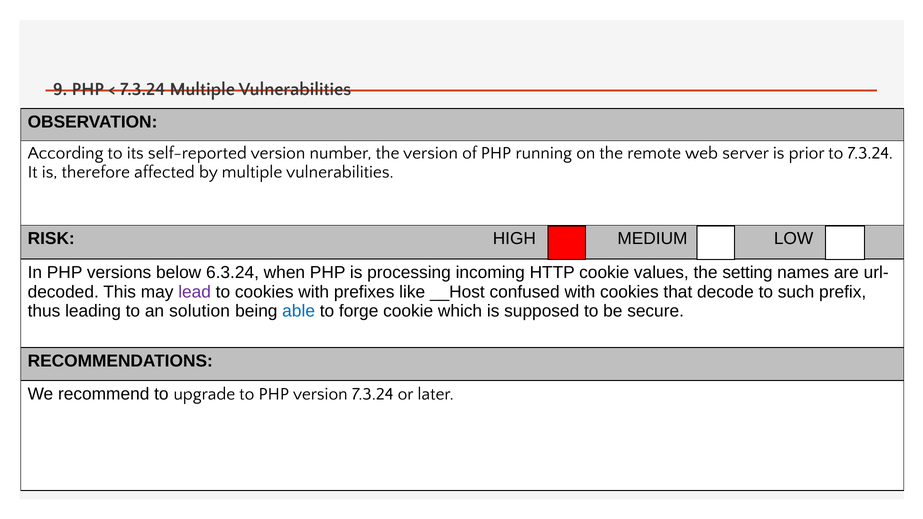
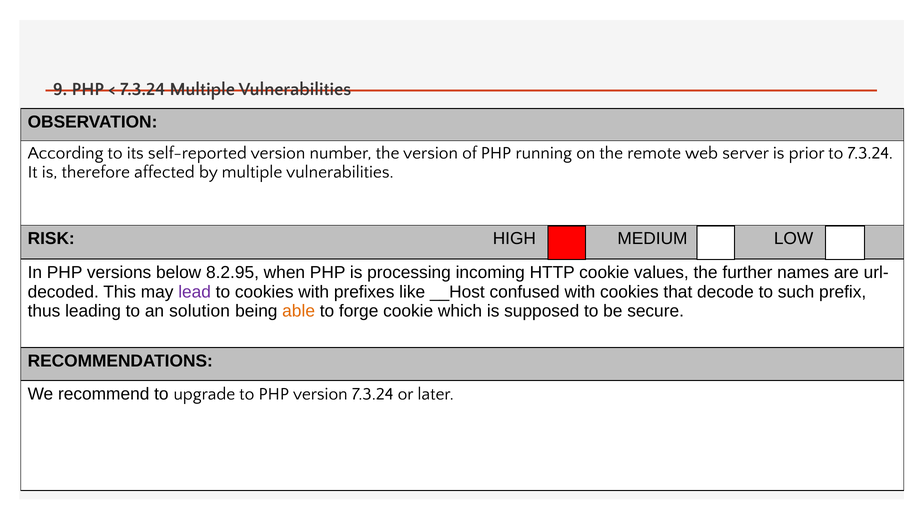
6.3.24: 6.3.24 -> 8.2.95 (232, 273)
setting: setting -> further (747, 273)
able colour: blue -> orange (299, 311)
